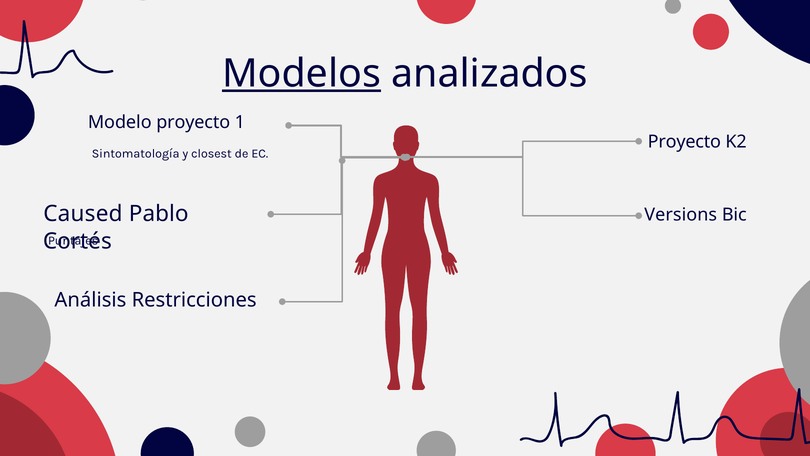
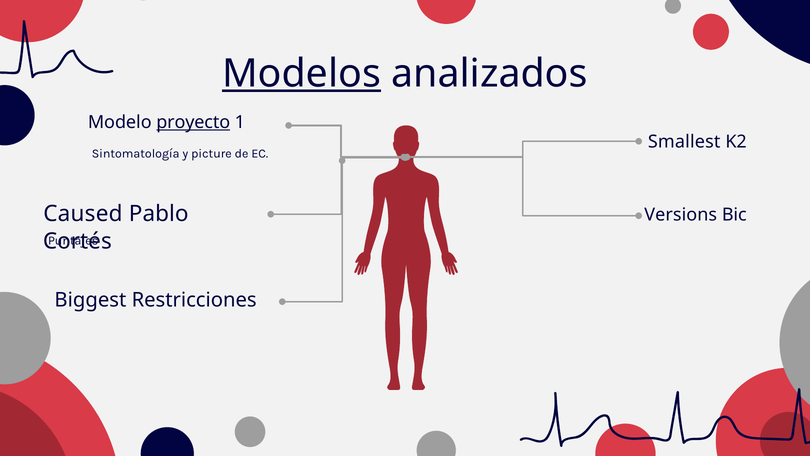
proyecto underline: none -> present (193, 122)
Proyecto: Proyecto -> Smallest (684, 142)
closest: closest -> picture (211, 154)
Análisis: Análisis -> Biggest (90, 300)
